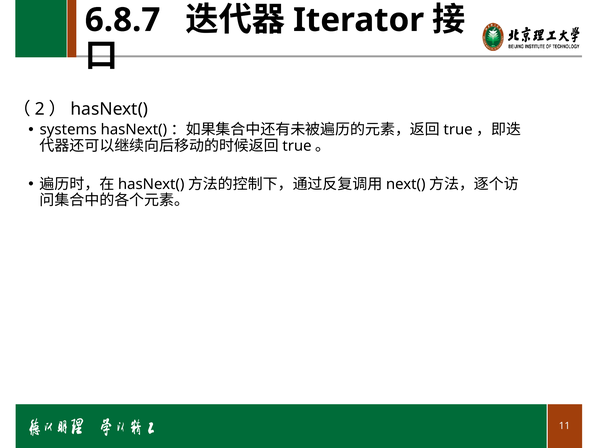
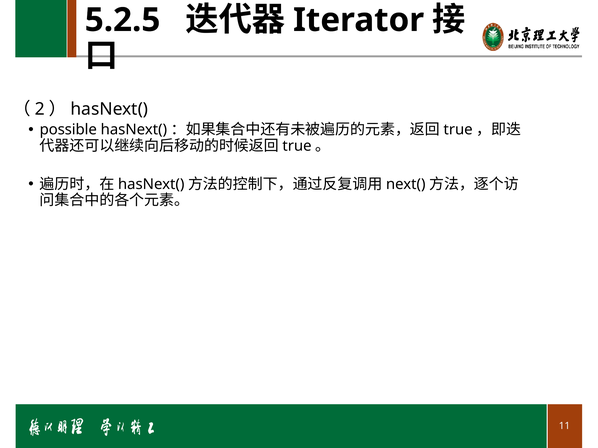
6.8.7: 6.8.7 -> 5.2.5 (123, 20)
systems: systems -> possible (68, 130)
